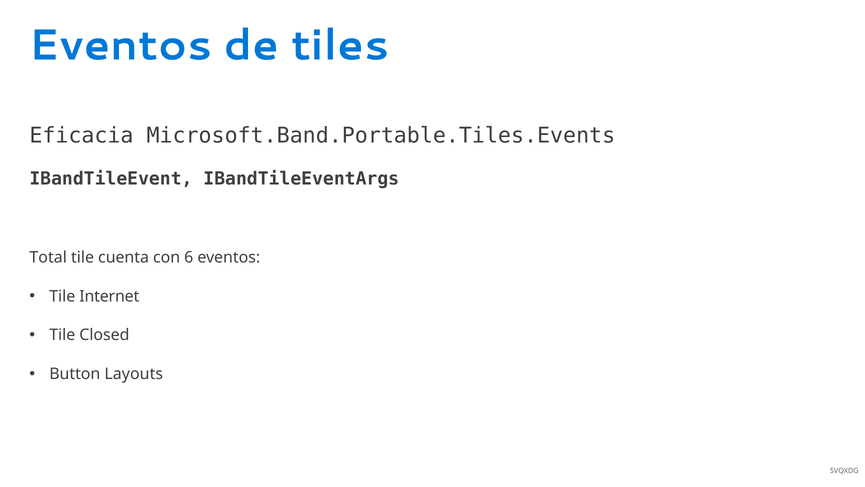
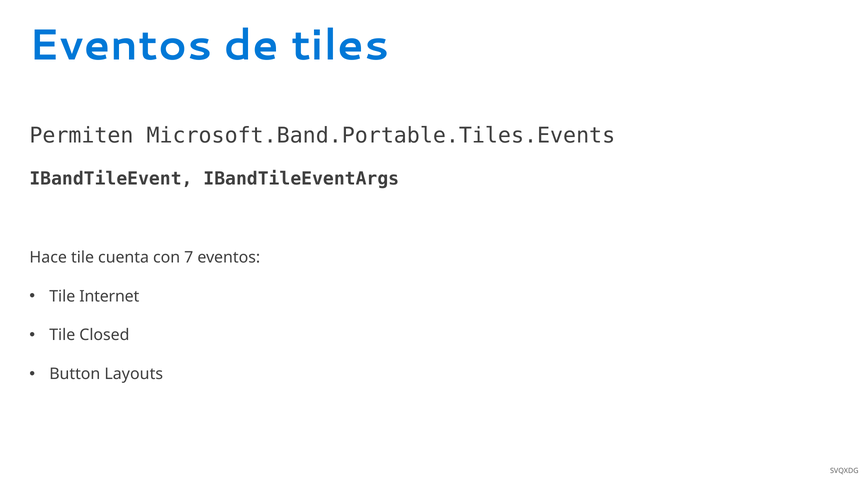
Eficacia: Eficacia -> Permiten (81, 135)
Total: Total -> Hace (48, 257)
6: 6 -> 7 (189, 257)
